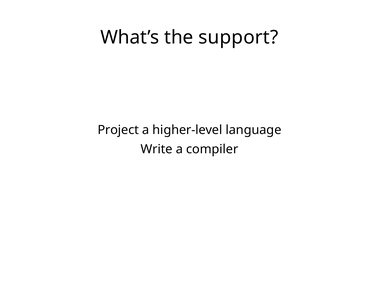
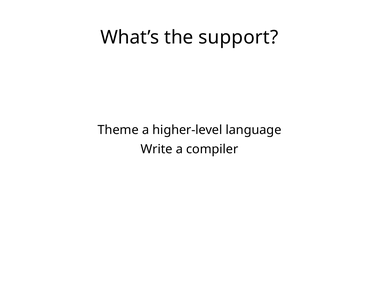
Project: Project -> Theme (118, 130)
